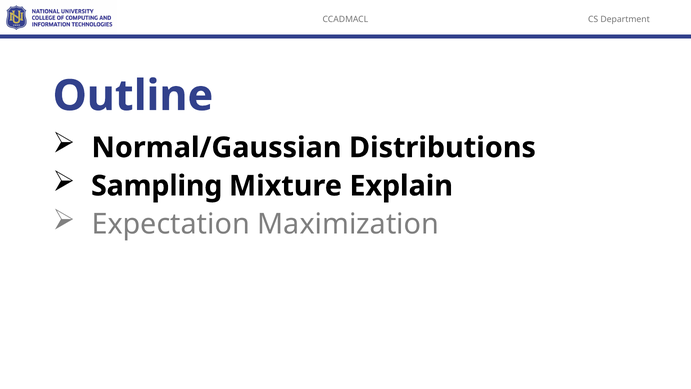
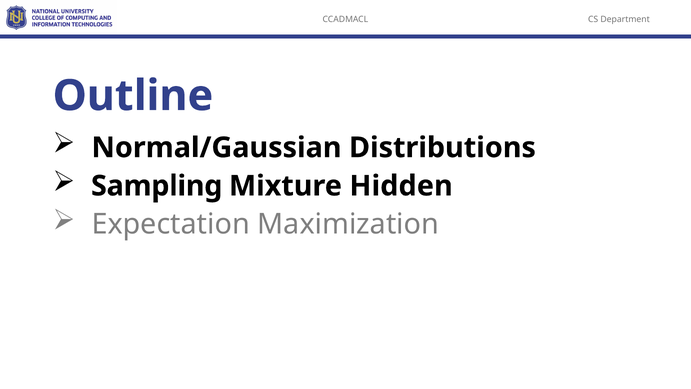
Explain: Explain -> Hidden (401, 186)
